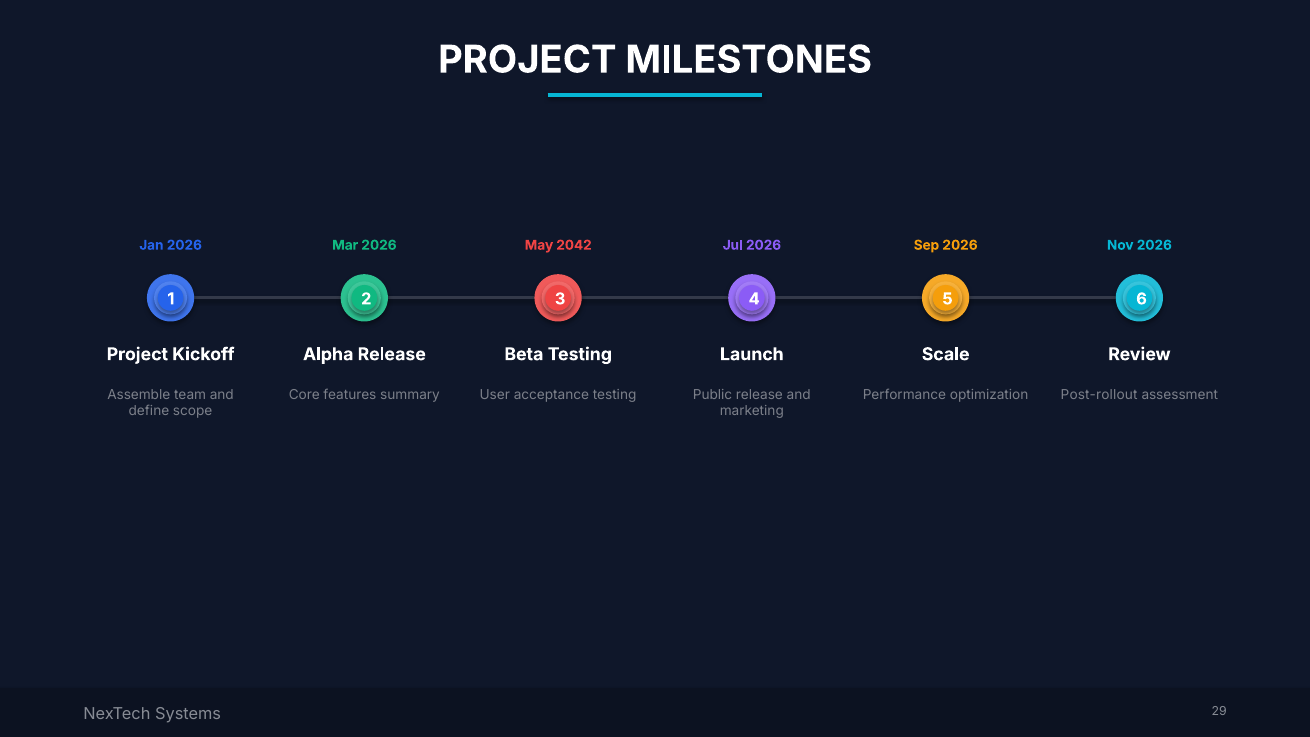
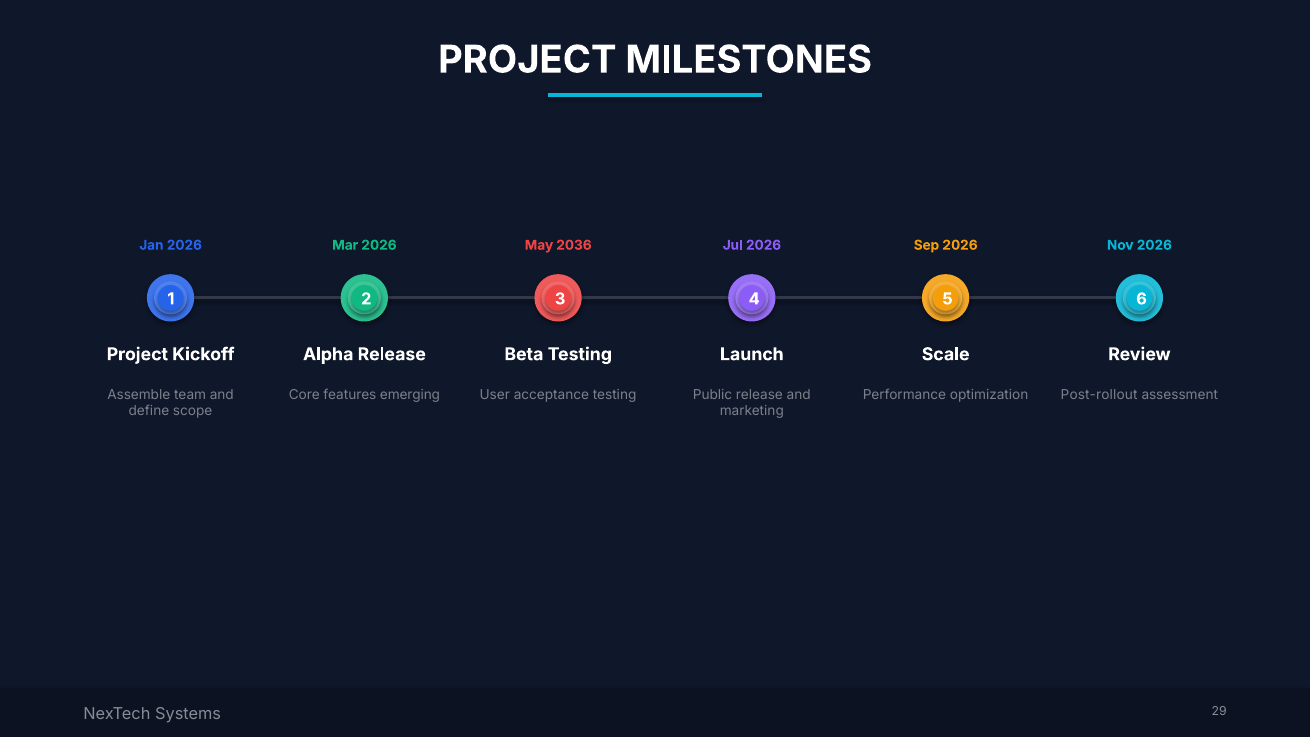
2042: 2042 -> 2036 (574, 245)
summary: summary -> emerging (410, 394)
